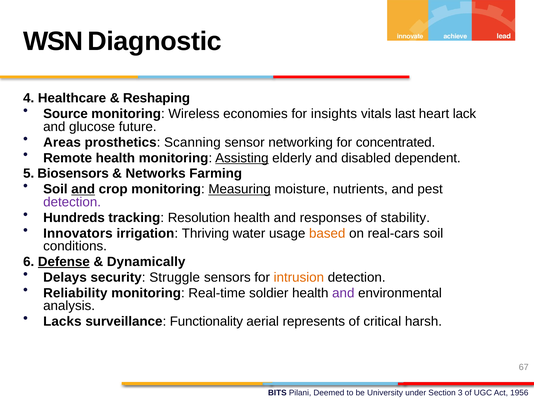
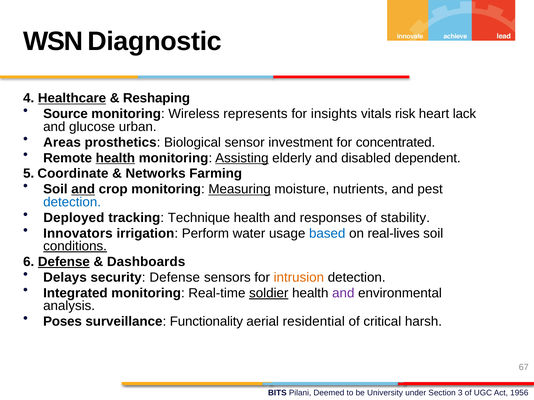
Healthcare underline: none -> present (72, 98)
economies: economies -> represents (255, 114)
last: last -> risk (405, 114)
future: future -> urban (138, 127)
Scanning: Scanning -> Biological (192, 142)
networking: networking -> investment (301, 142)
health underline: none -> present (115, 158)
Biosensors: Biosensors -> Coordinate (73, 174)
detection colour: purple -> blue (72, 202)
Hundreds: Hundreds -> Deployed (74, 218)
Resolution: Resolution -> Technique (199, 218)
Thriving: Thriving -> Perform (205, 234)
based colour: orange -> blue (327, 234)
real-cars: real-cars -> real-lives (394, 234)
conditions underline: none -> present (75, 246)
Dynamically: Dynamically -> Dashboards (146, 262)
security Struggle: Struggle -> Defense (175, 278)
Reliability: Reliability -> Integrated (75, 293)
soldier underline: none -> present (269, 293)
Lacks: Lacks -> Poses (62, 322)
represents: represents -> residential (314, 322)
